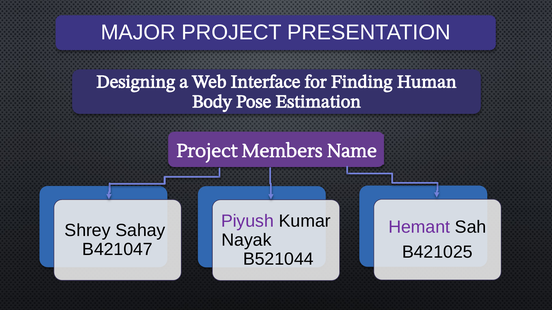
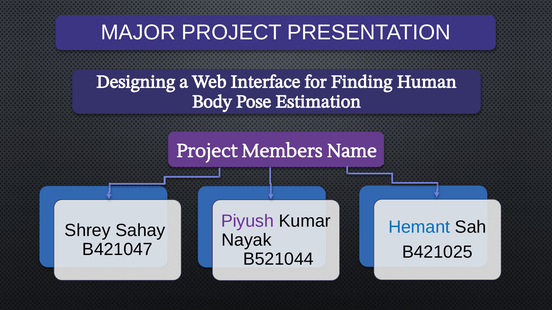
Hemant colour: purple -> blue (419, 227)
